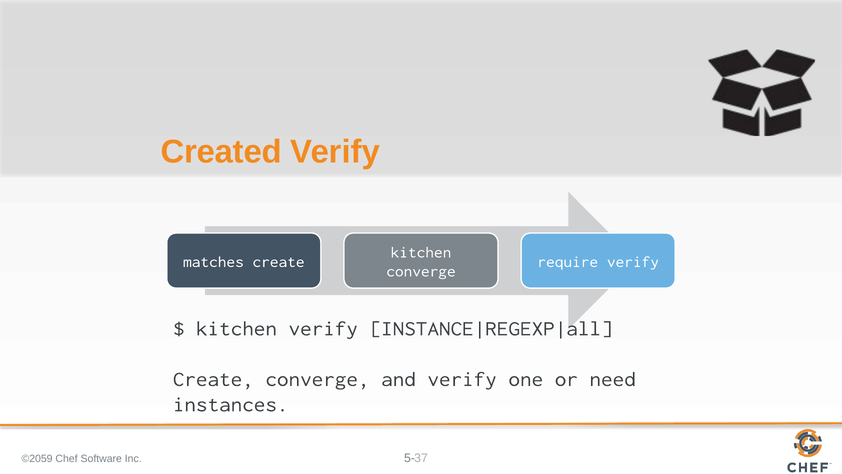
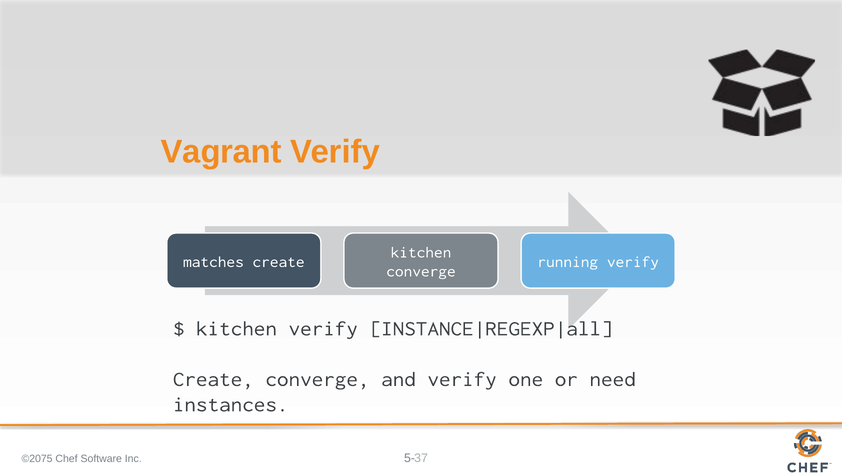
Created: Created -> Vagrant (221, 152)
require: require -> running (568, 261)
©2059: ©2059 -> ©2075 (37, 458)
